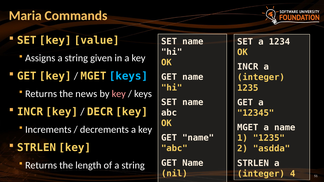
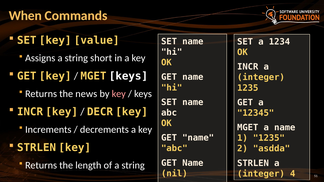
Maria: Maria -> When (25, 16)
given: given -> short (101, 58)
keys colour: light blue -> white (128, 76)
